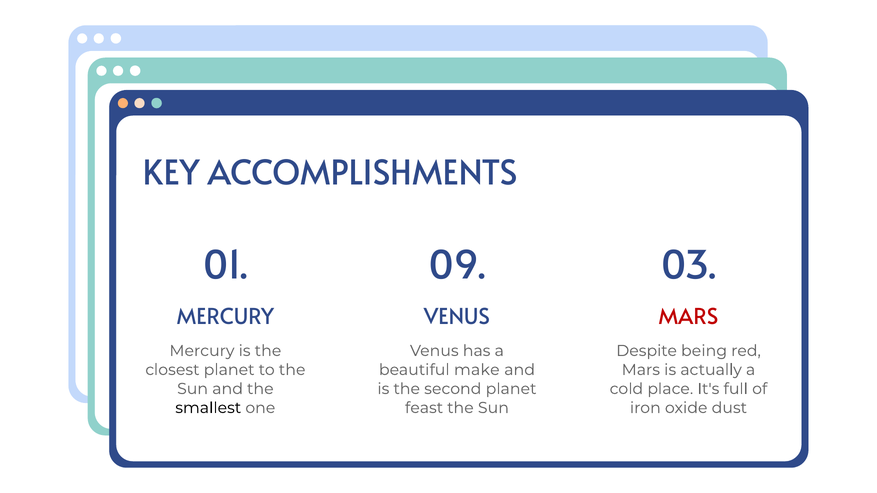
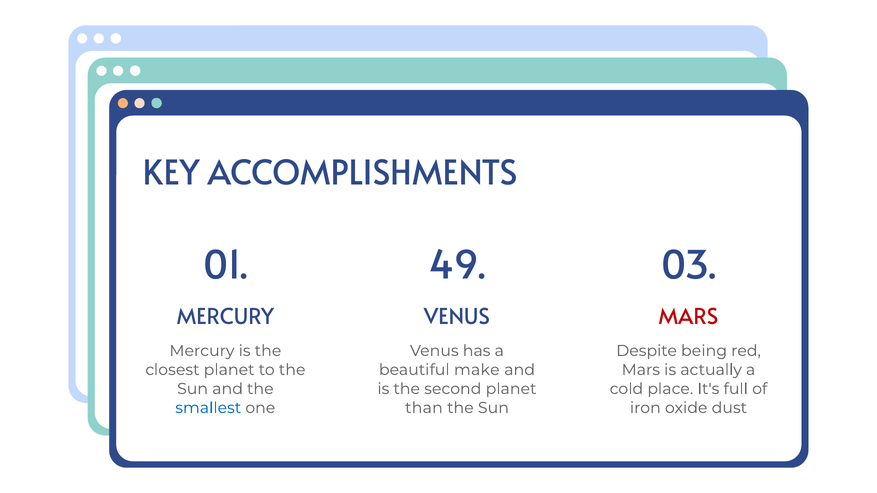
09: 09 -> 49 (457, 266)
smallest colour: black -> blue (208, 408)
feast: feast -> than (424, 408)
